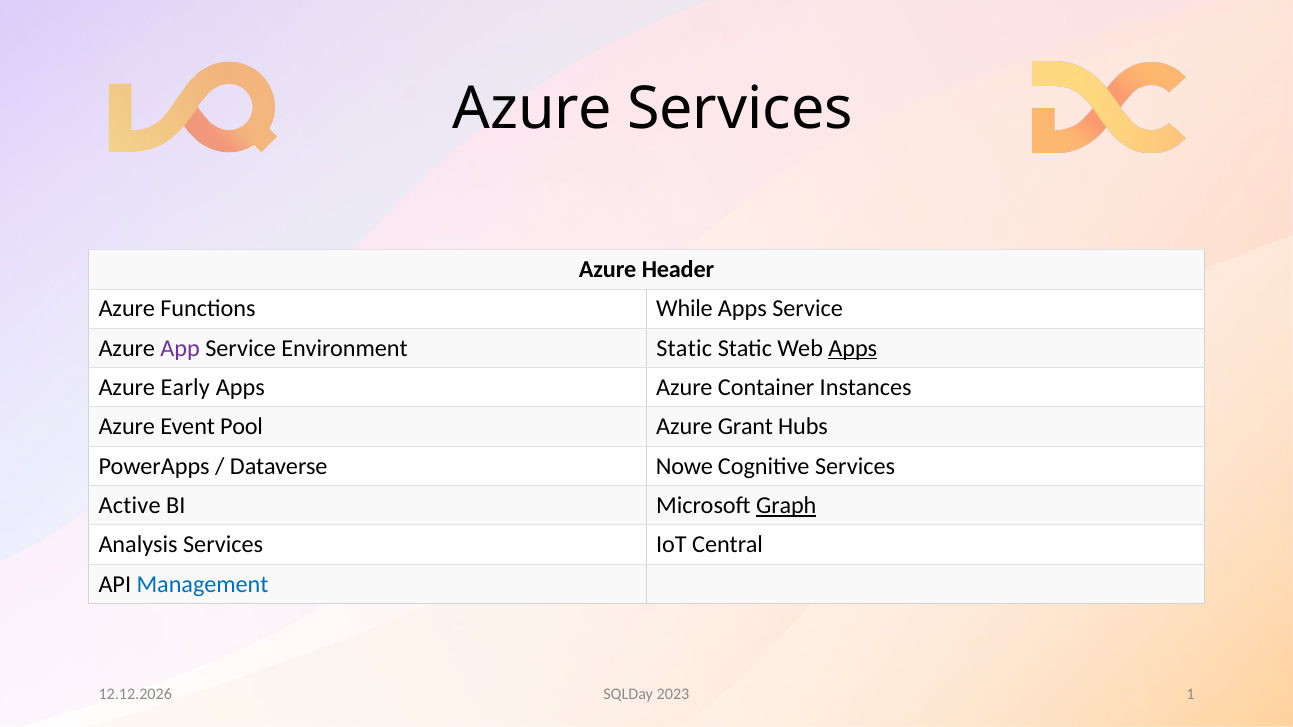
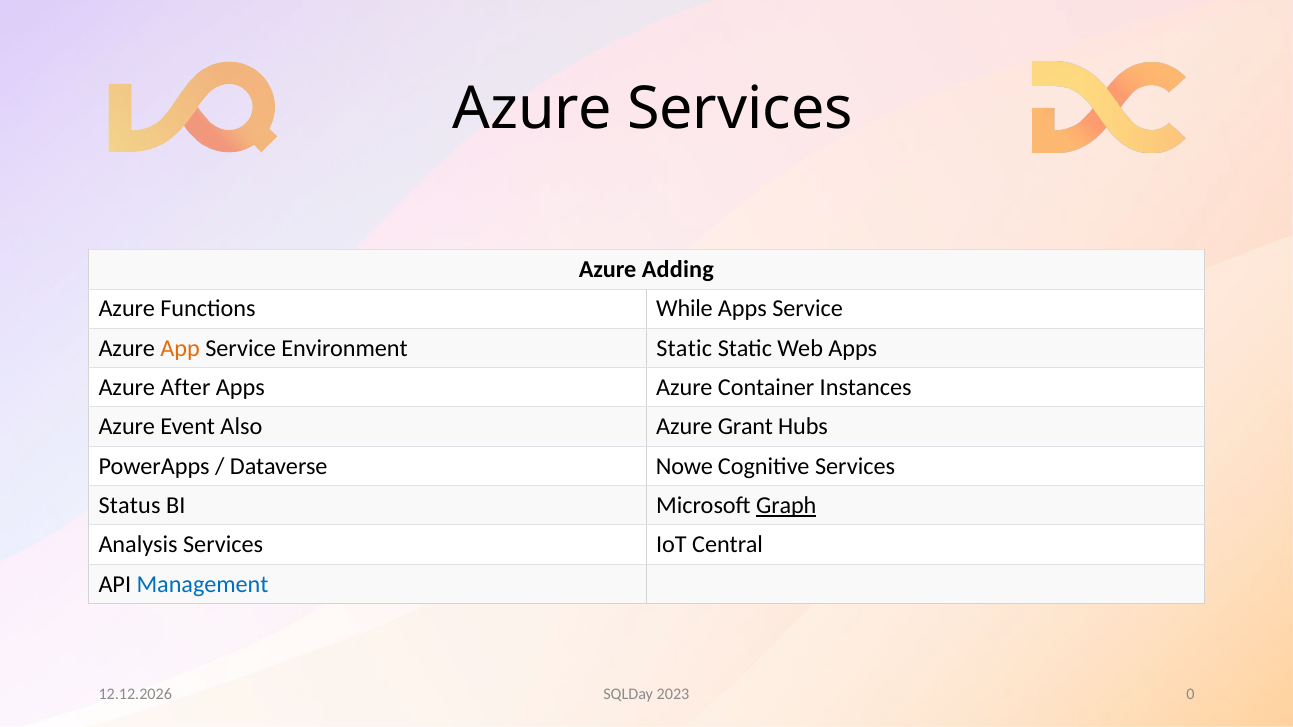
Header: Header -> Adding (678, 270)
App colour: purple -> orange (180, 348)
Apps underline: present -> none (853, 348)
Early: Early -> After (185, 388)
Pool: Pool -> Also (241, 427)
Active: Active -> Status (130, 506)
1: 1 -> 0 (1190, 694)
